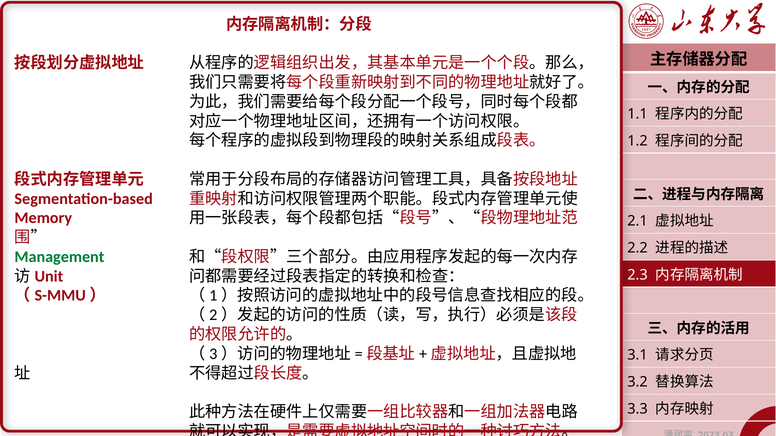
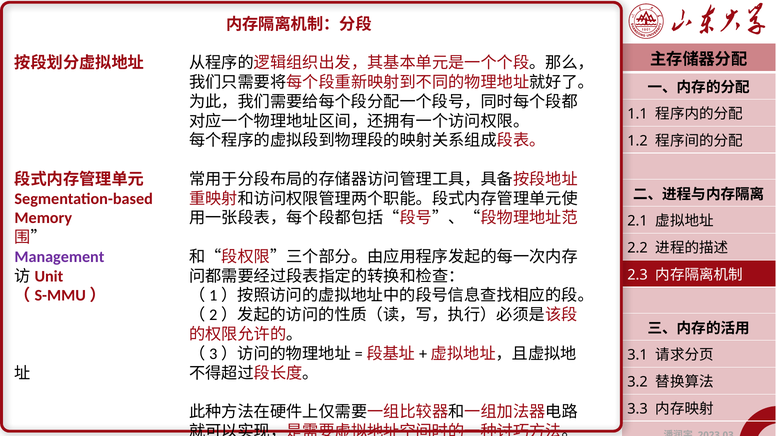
Management colour: green -> purple (59, 257)
